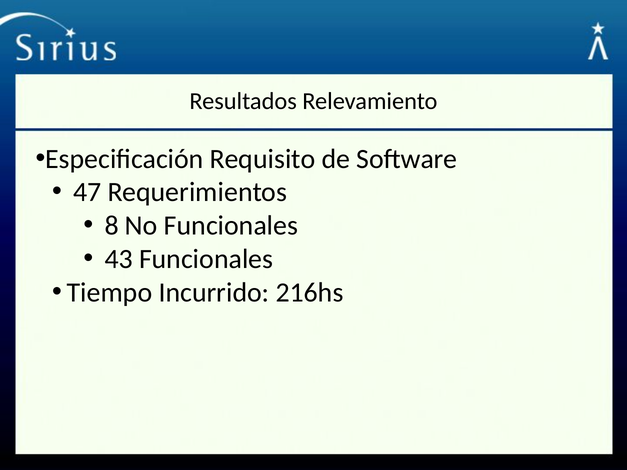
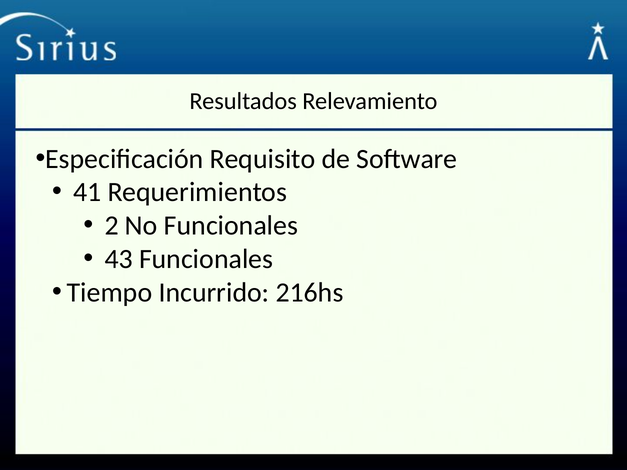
47: 47 -> 41 (87, 192)
8: 8 -> 2 (112, 226)
